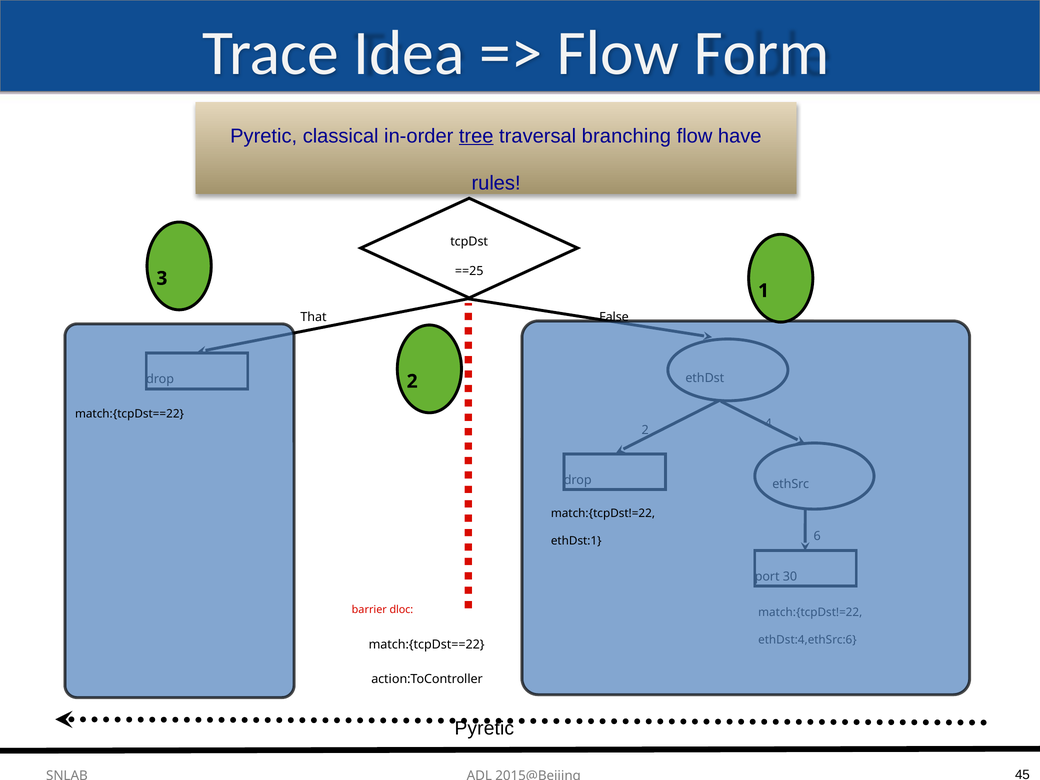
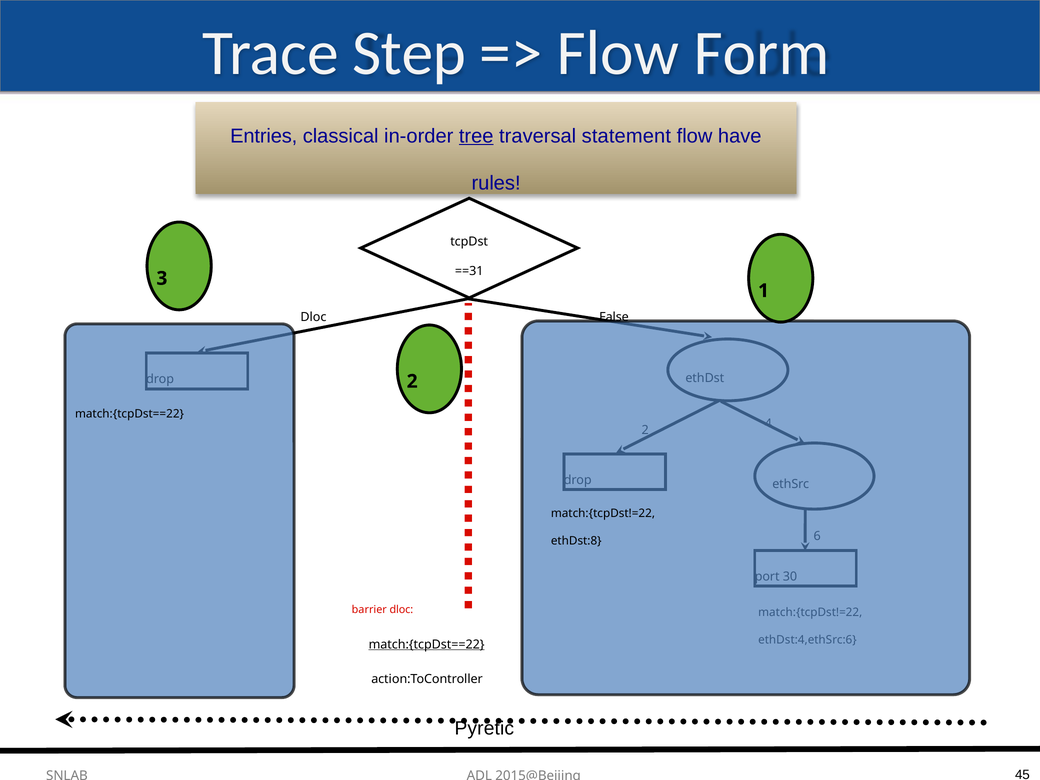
Idea: Idea -> Step (409, 53)
Pyretic: Pyretic -> Entries (264, 136)
branching: branching -> statement (626, 136)
==25: ==25 -> ==31 (469, 271)
That: That -> Dloc (313, 317)
ethDst:1: ethDst:1 -> ethDst:8 (576, 541)
match:{tcpDst==22 underline: none -> present (427, 644)
